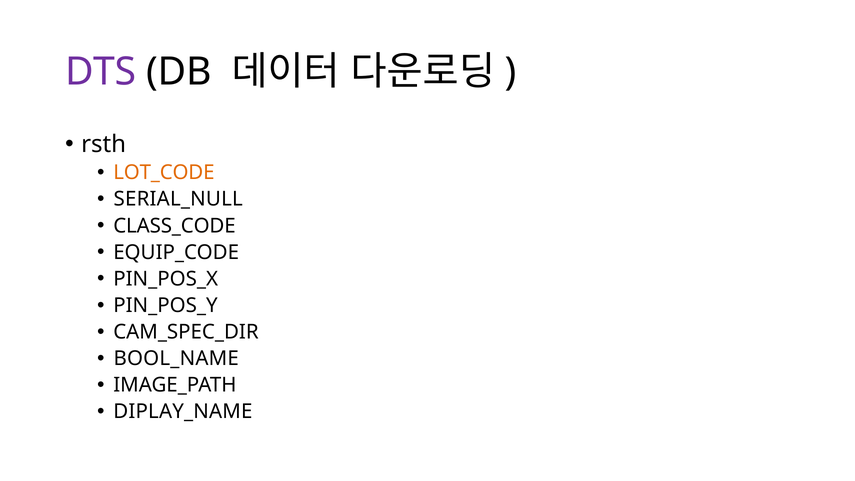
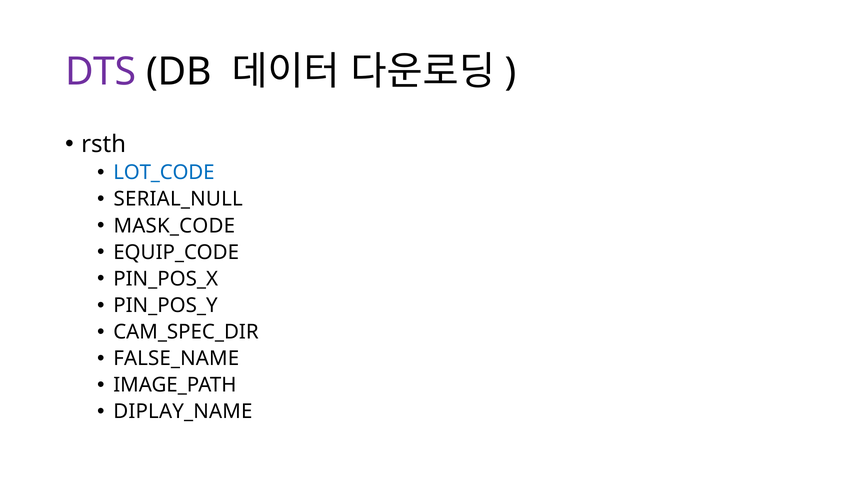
LOT_CODE colour: orange -> blue (164, 173)
CLASS_CODE: CLASS_CODE -> MASK_CODE (174, 226)
BOOL_NAME: BOOL_NAME -> FALSE_NAME (176, 359)
